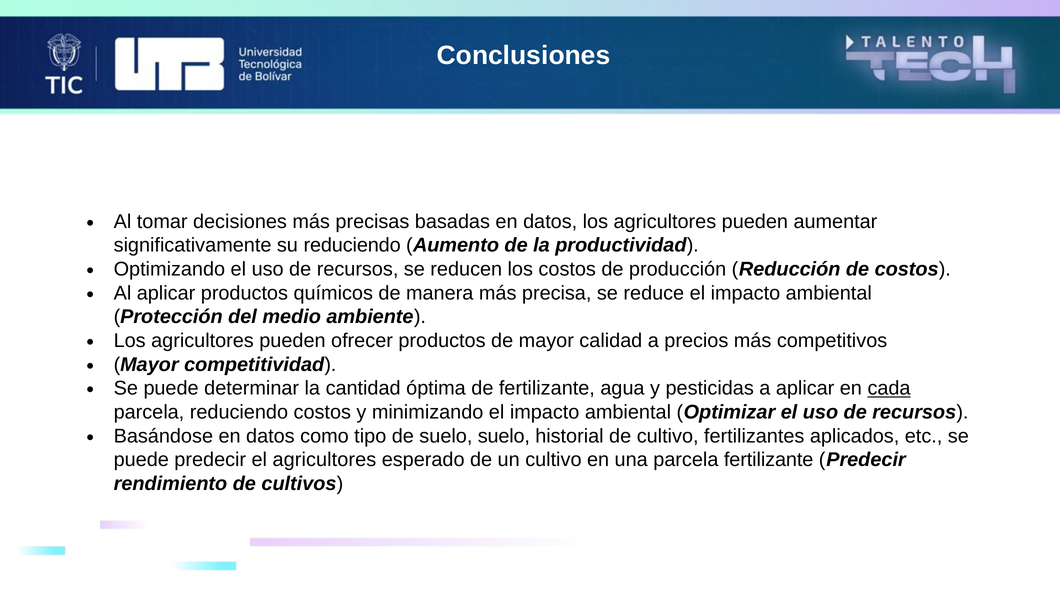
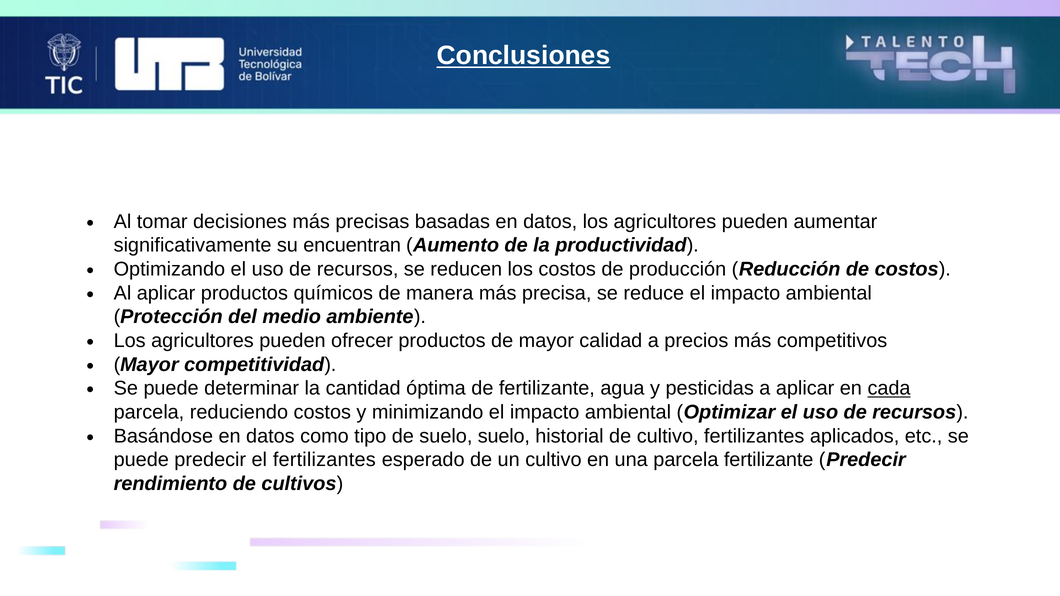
Conclusiones underline: none -> present (524, 56)
su reduciendo: reduciendo -> encuentran (352, 245)
el agricultores: agricultores -> fertilizantes (324, 460)
